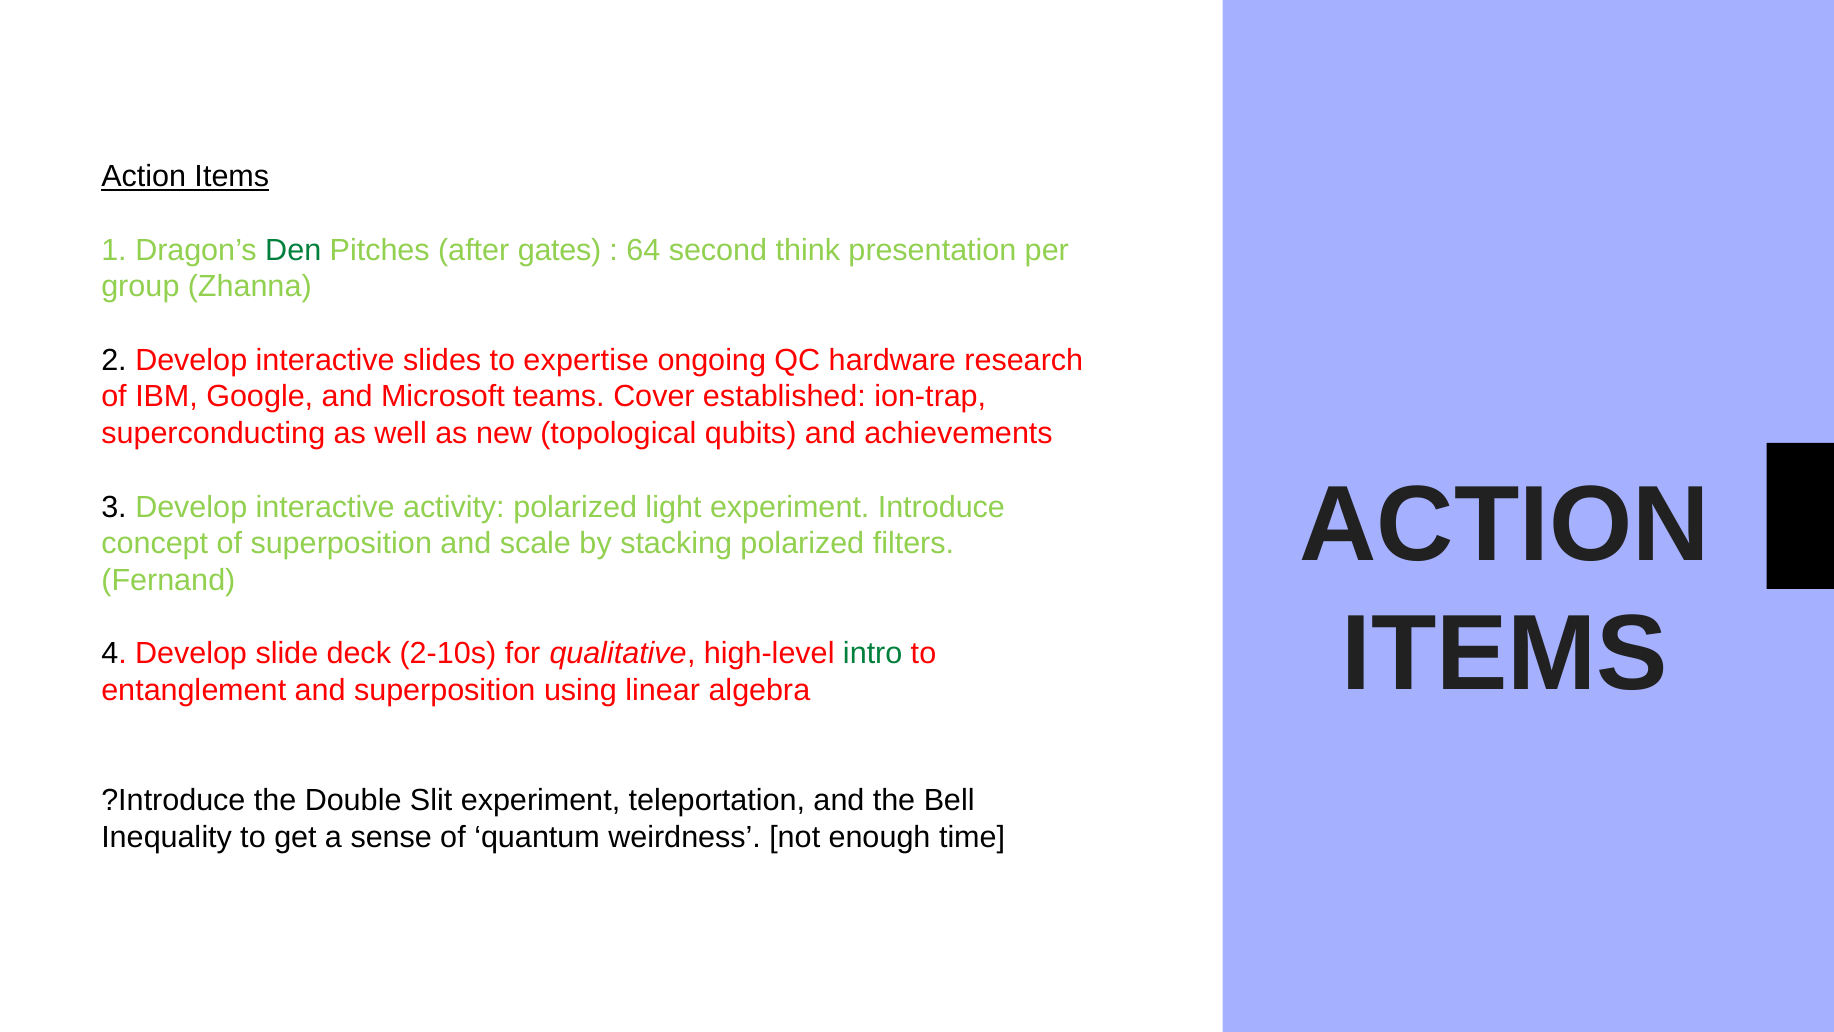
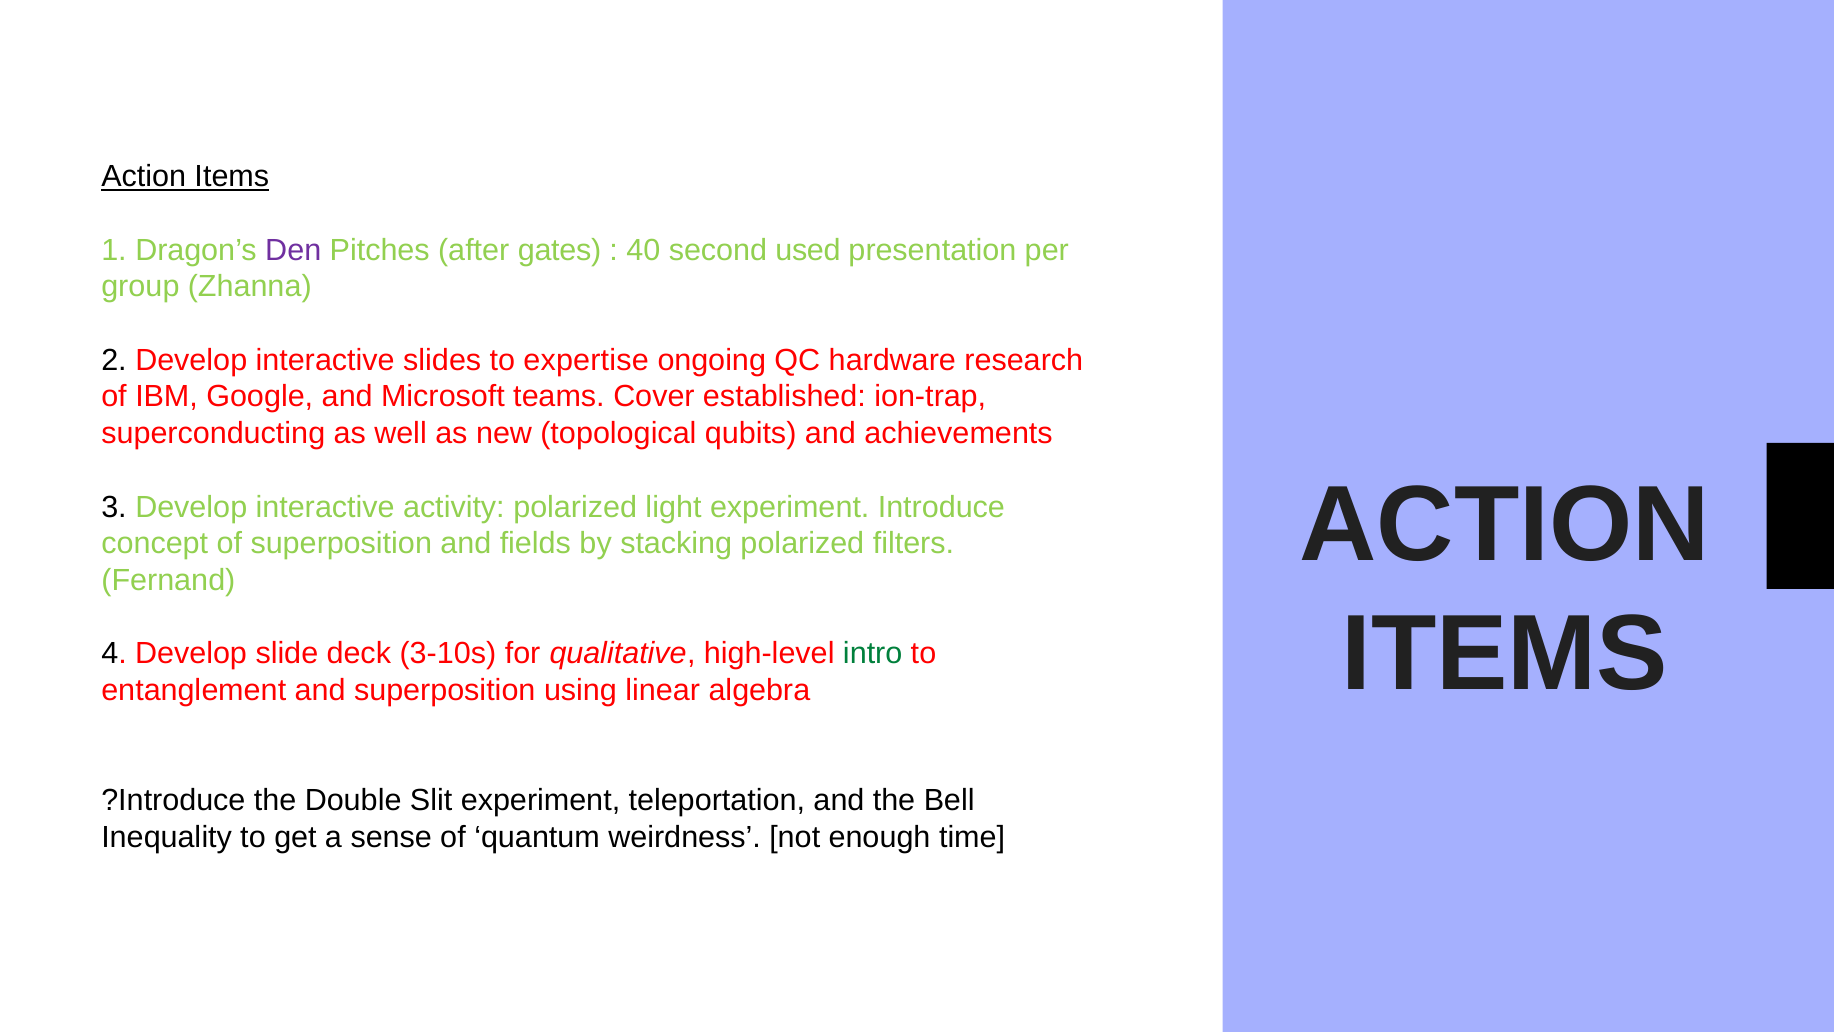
Den colour: green -> purple (293, 250)
64: 64 -> 40 (643, 250)
think: think -> used (808, 250)
scale: scale -> fields (535, 543)
2-10s: 2-10s -> 3-10s (448, 653)
